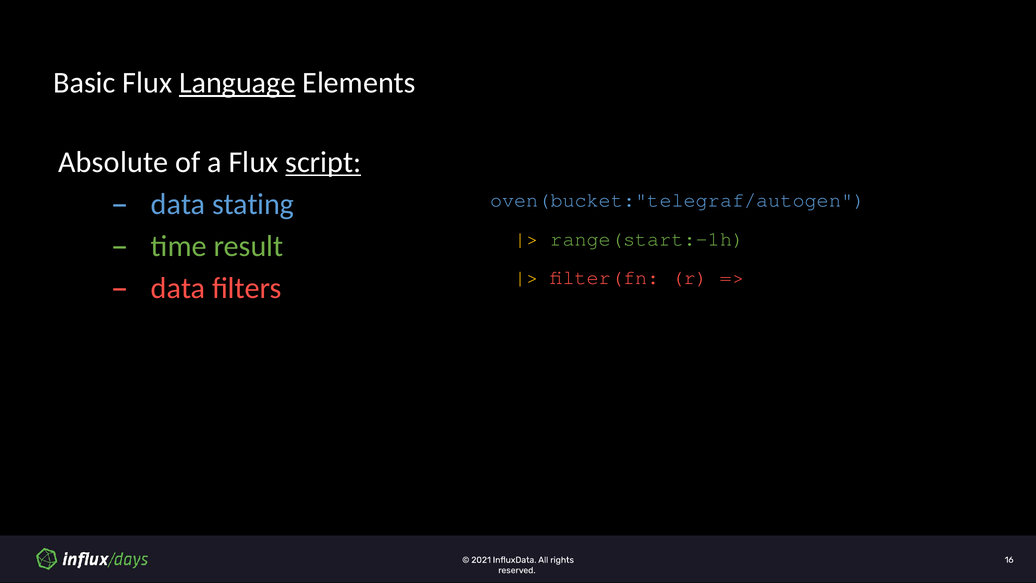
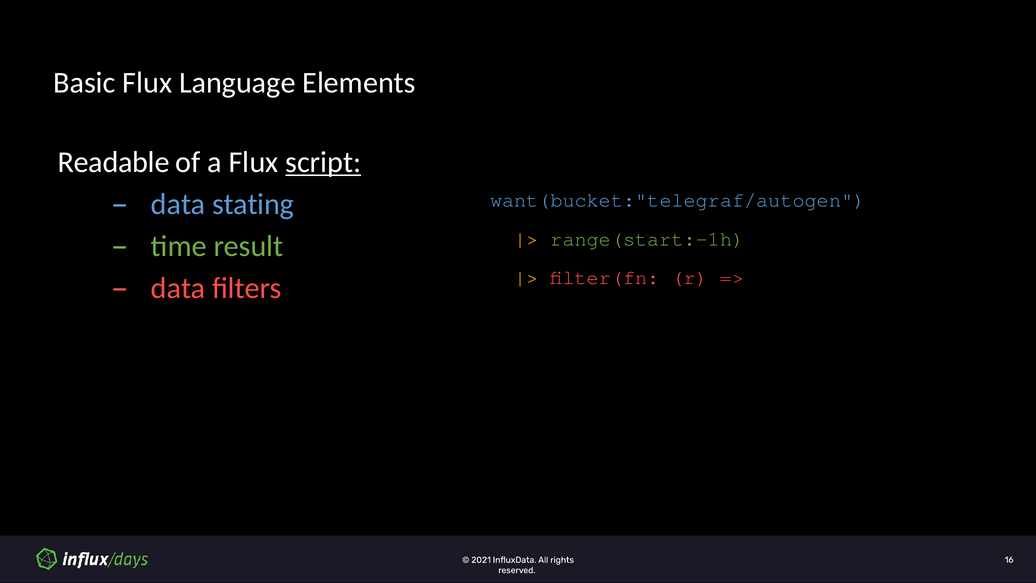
Language underline: present -> none (237, 83)
Absolute: Absolute -> Readable (114, 162)
oven(bucket:"telegraf/autogen: oven(bucket:"telegraf/autogen -> want(bucket:"telegraf/autogen (678, 200)
